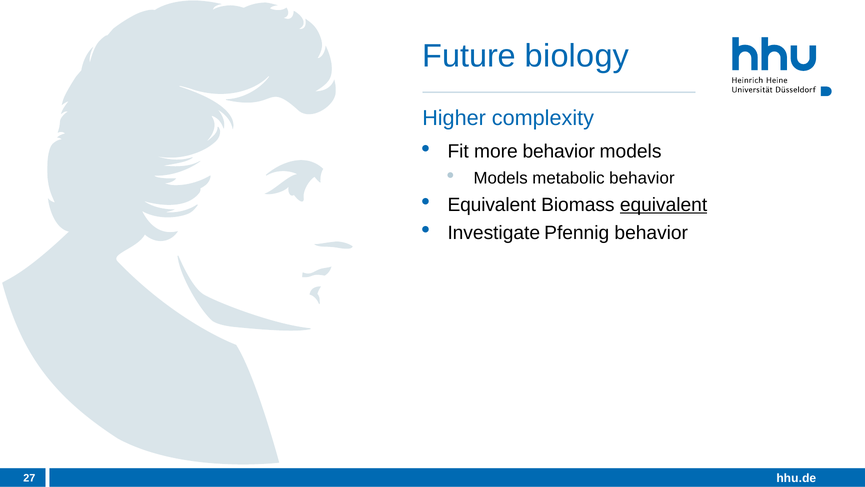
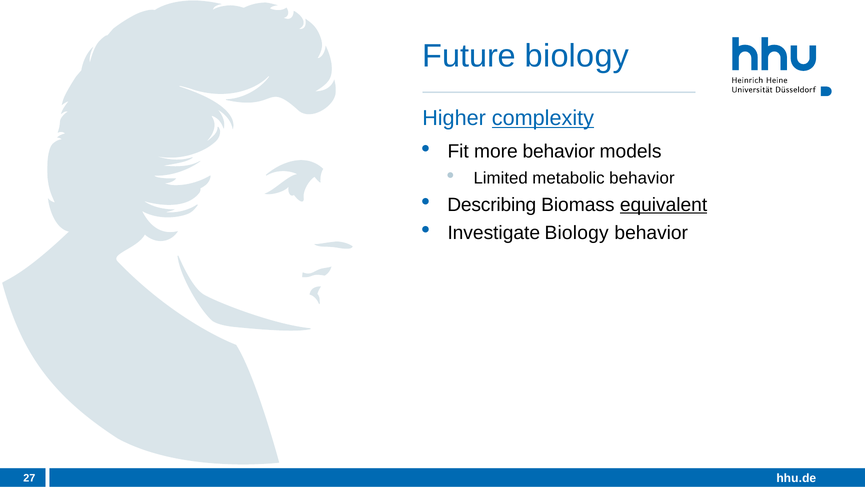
complexity underline: none -> present (543, 118)
Models: Models -> Limited (501, 178)
Equivalent: Equivalent -> Describing (492, 205)
Investigate Pfennig: Pfennig -> Biology (577, 233)
